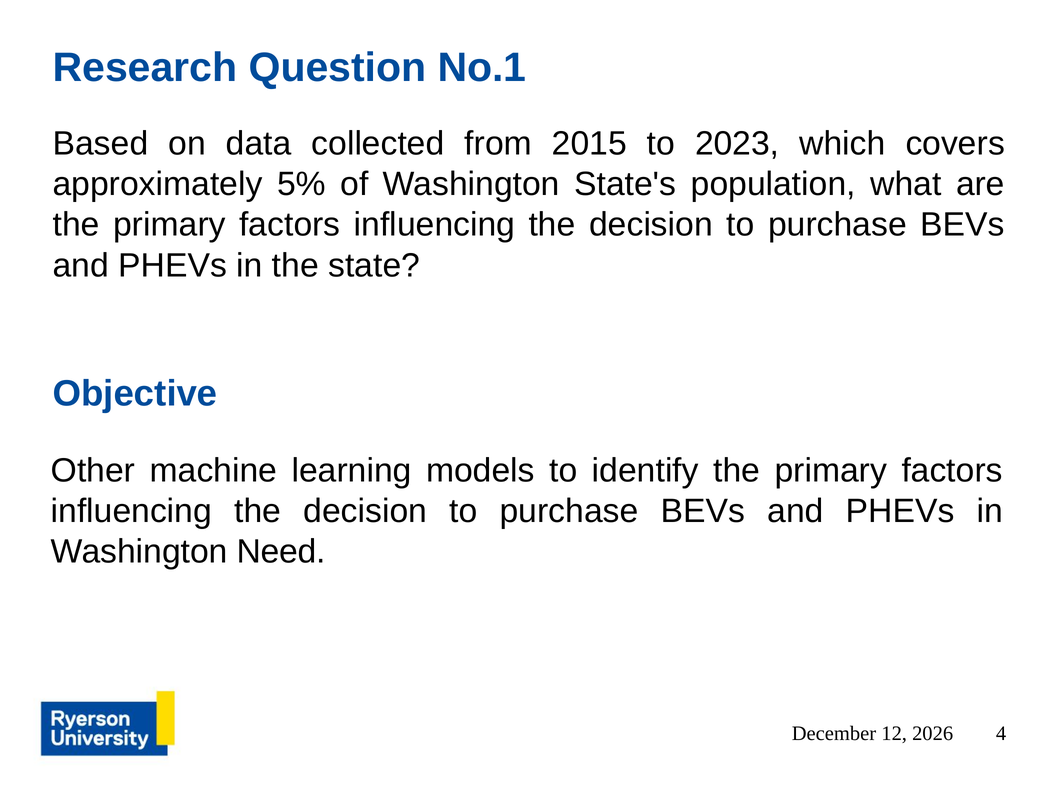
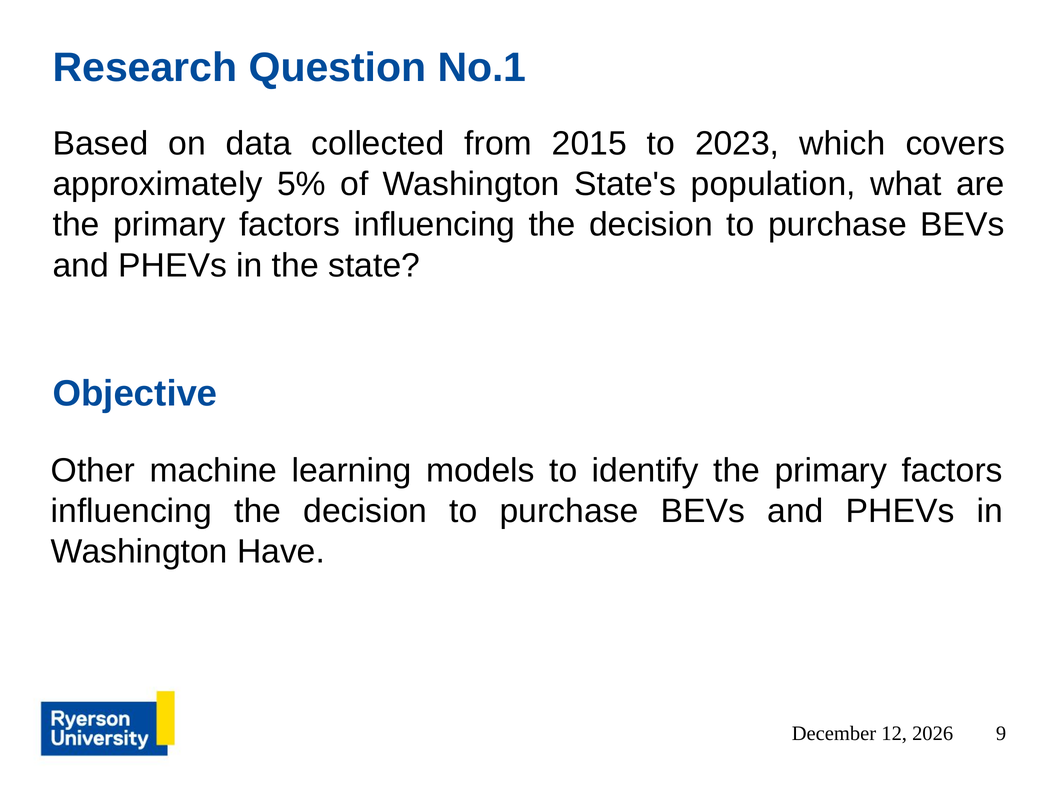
Need: Need -> Have (281, 552)
4: 4 -> 9 (1001, 733)
